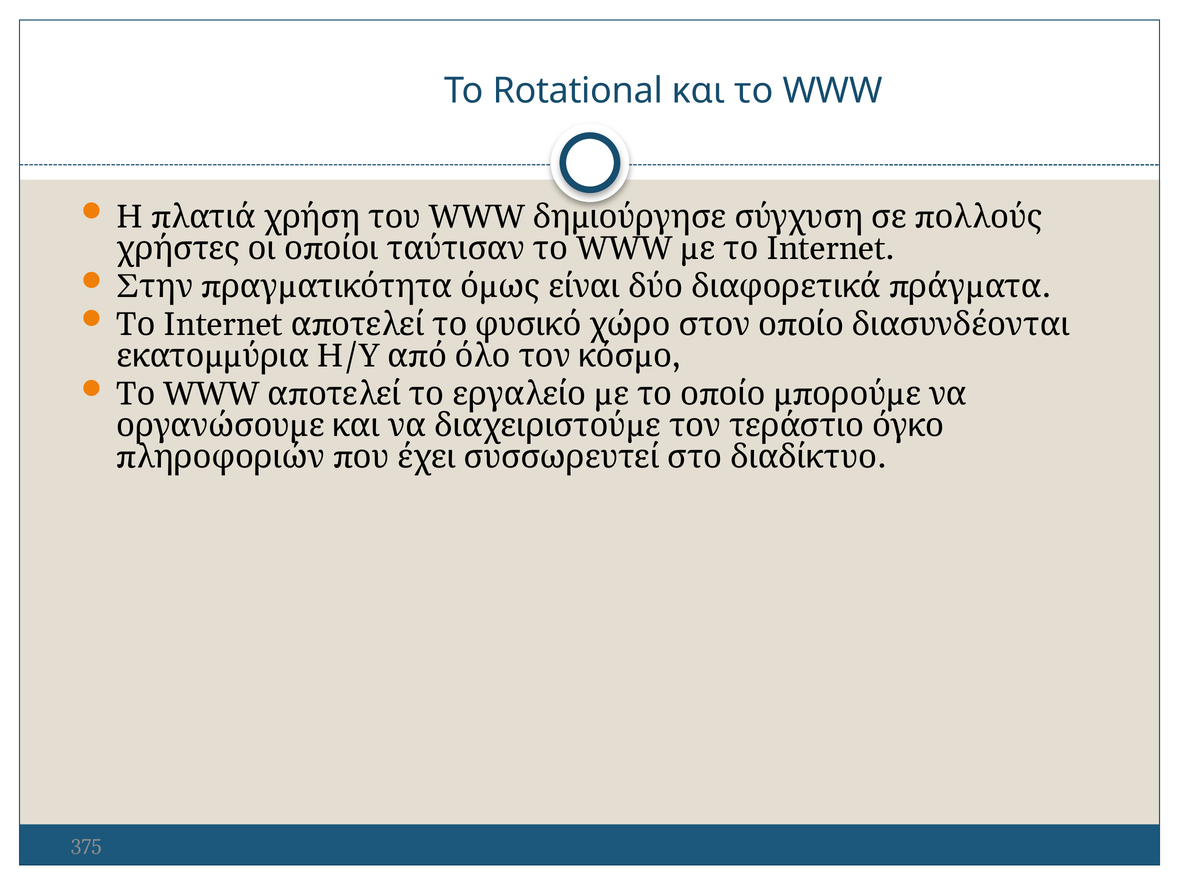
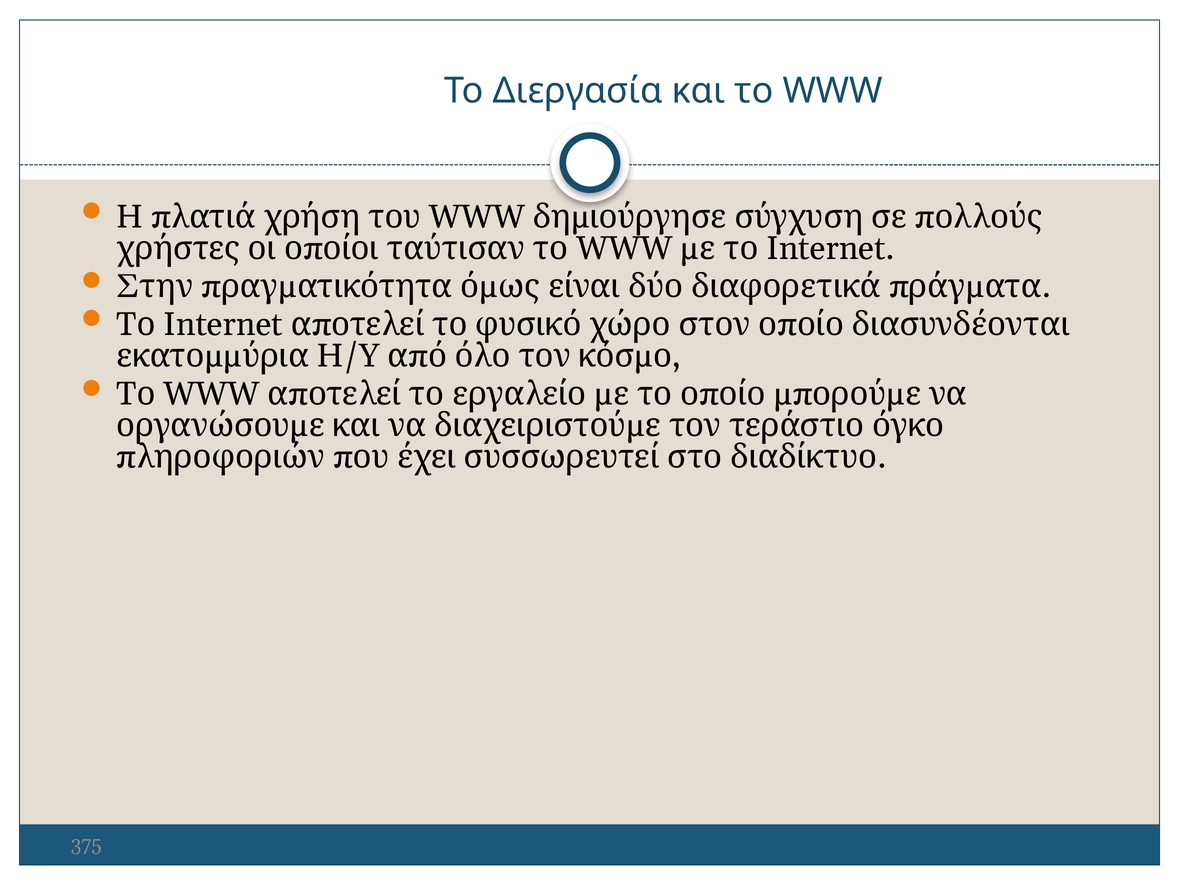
Rotational: Rotational -> Διεργασία (578, 91)
